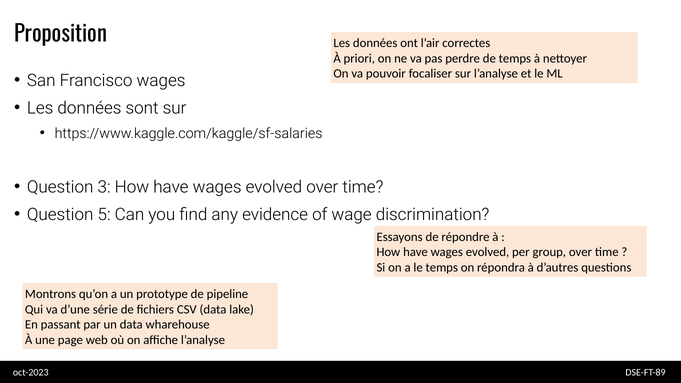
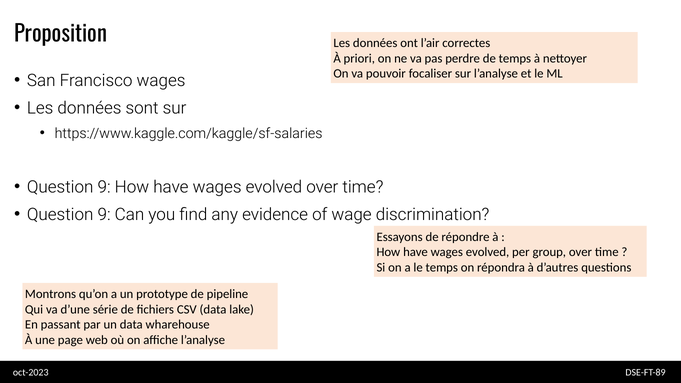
3: 3 -> 9 (104, 187)
5: 5 -> 9 (104, 215)
